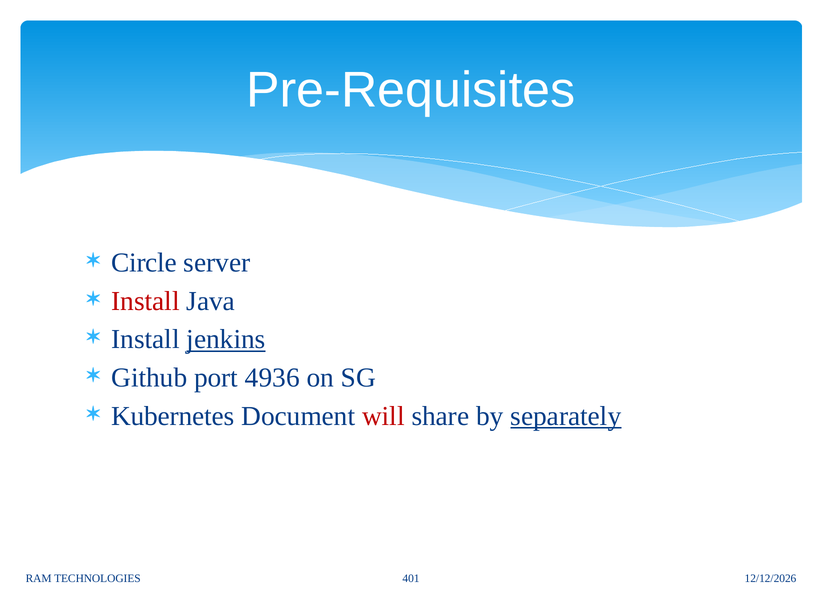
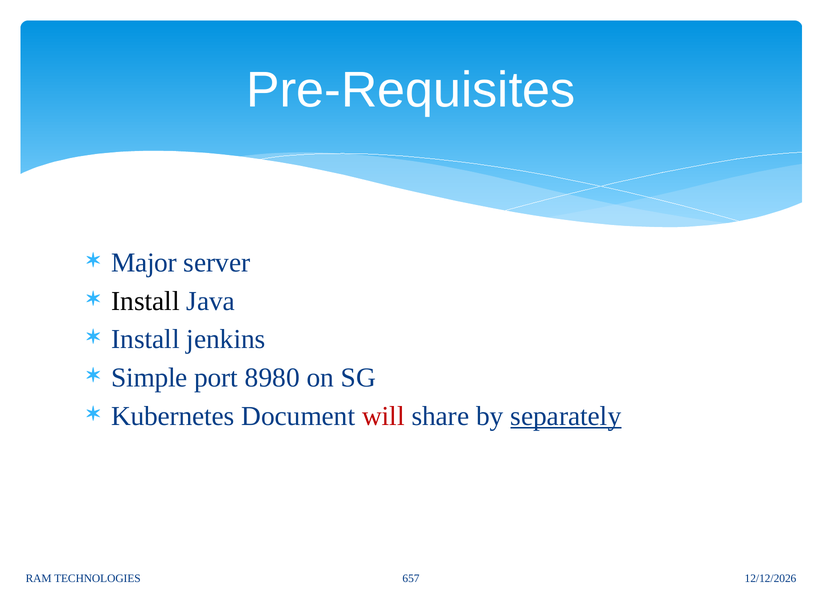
Circle: Circle -> Major (144, 263)
Install colour: red -> black (145, 301)
jenkins underline: present -> none (226, 340)
Github: Github -> Simple (149, 378)
4936: 4936 -> 8980 (272, 378)
401: 401 -> 657 (411, 579)
